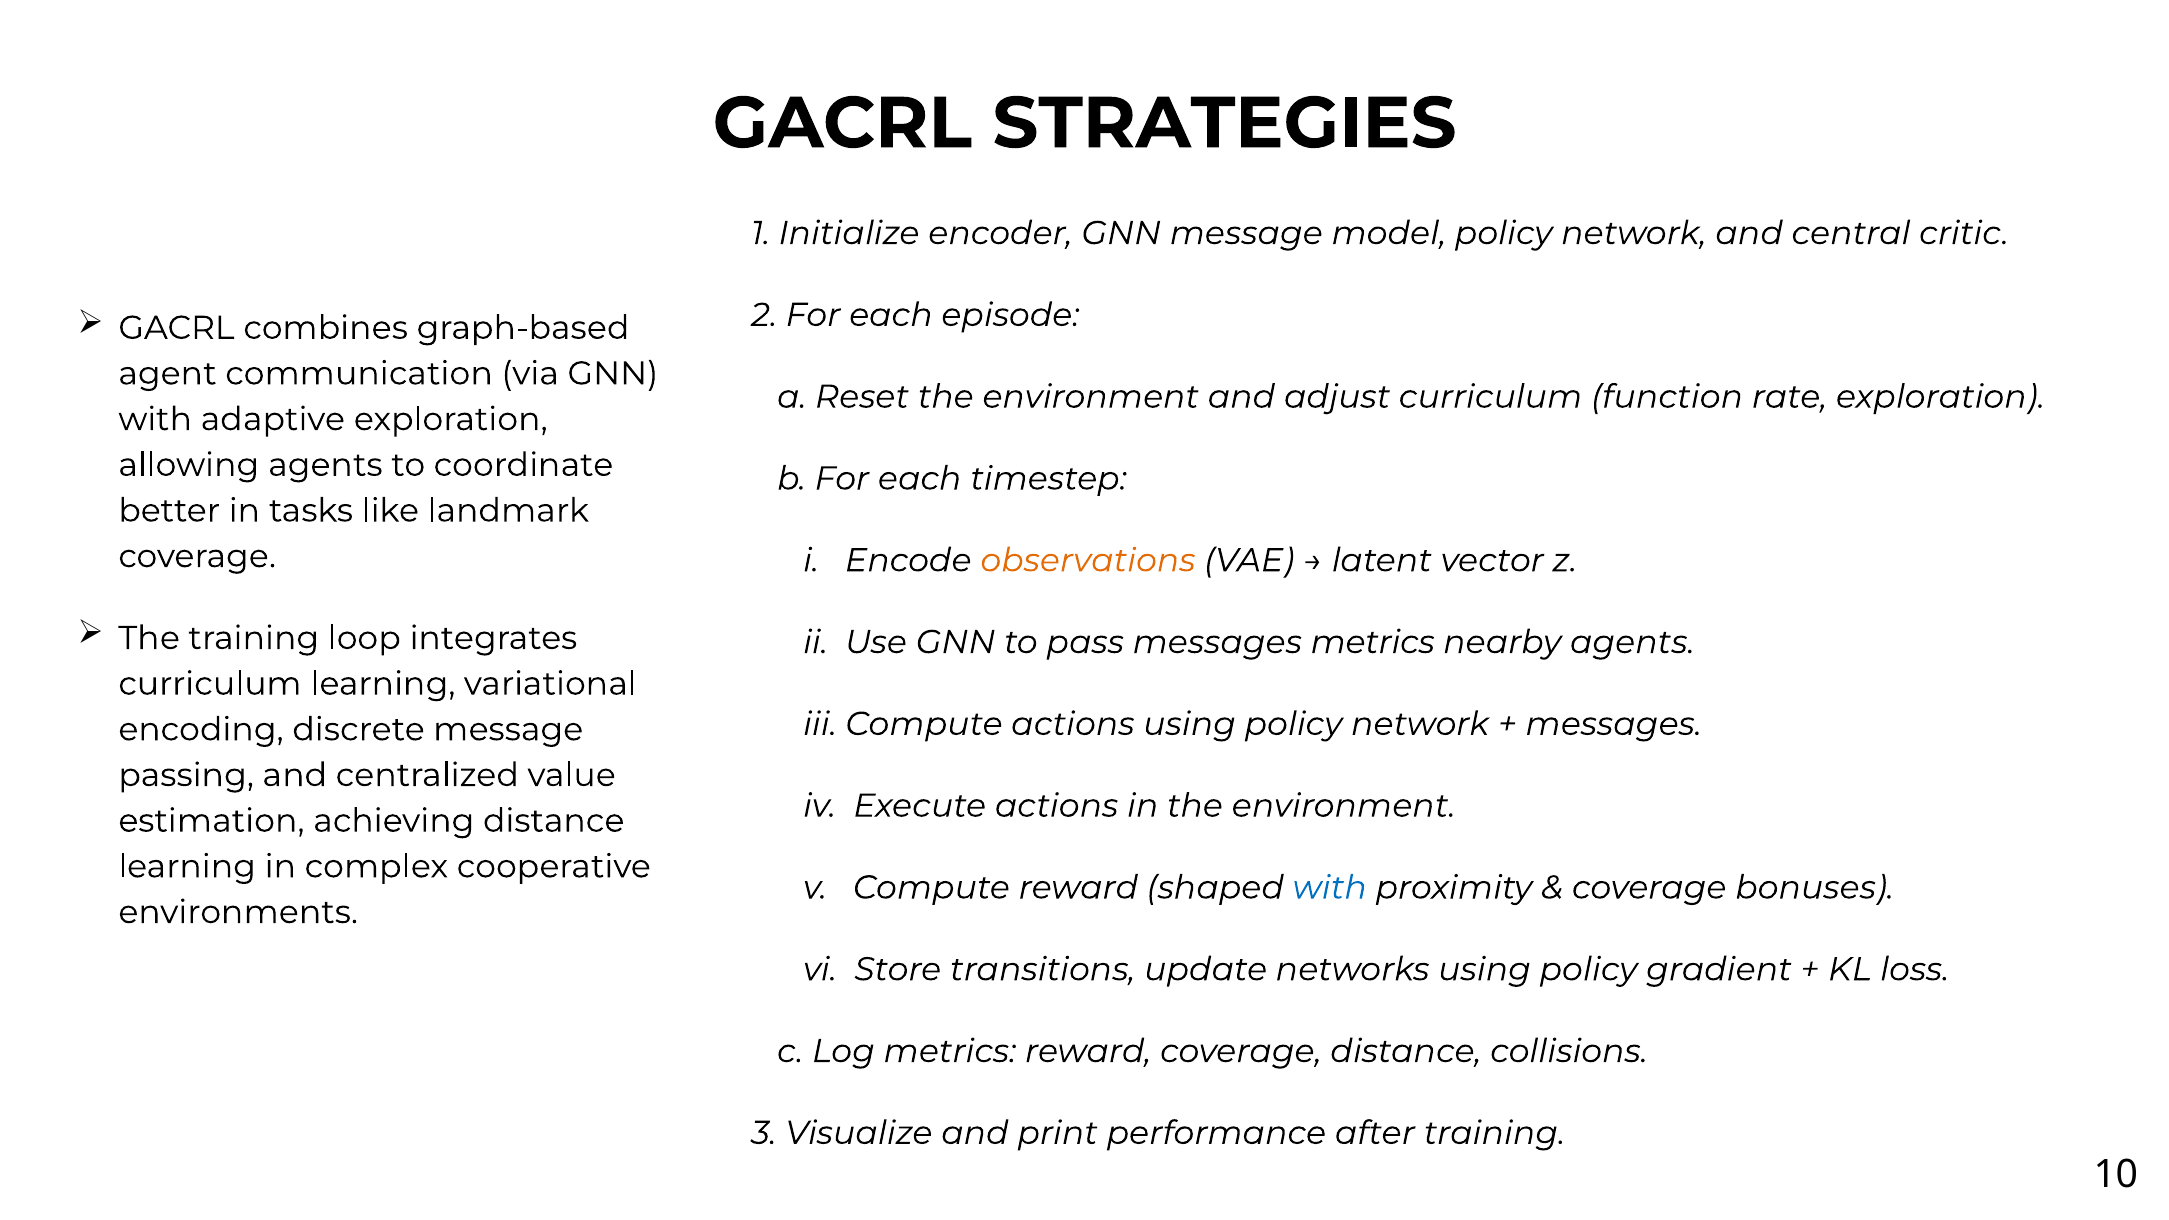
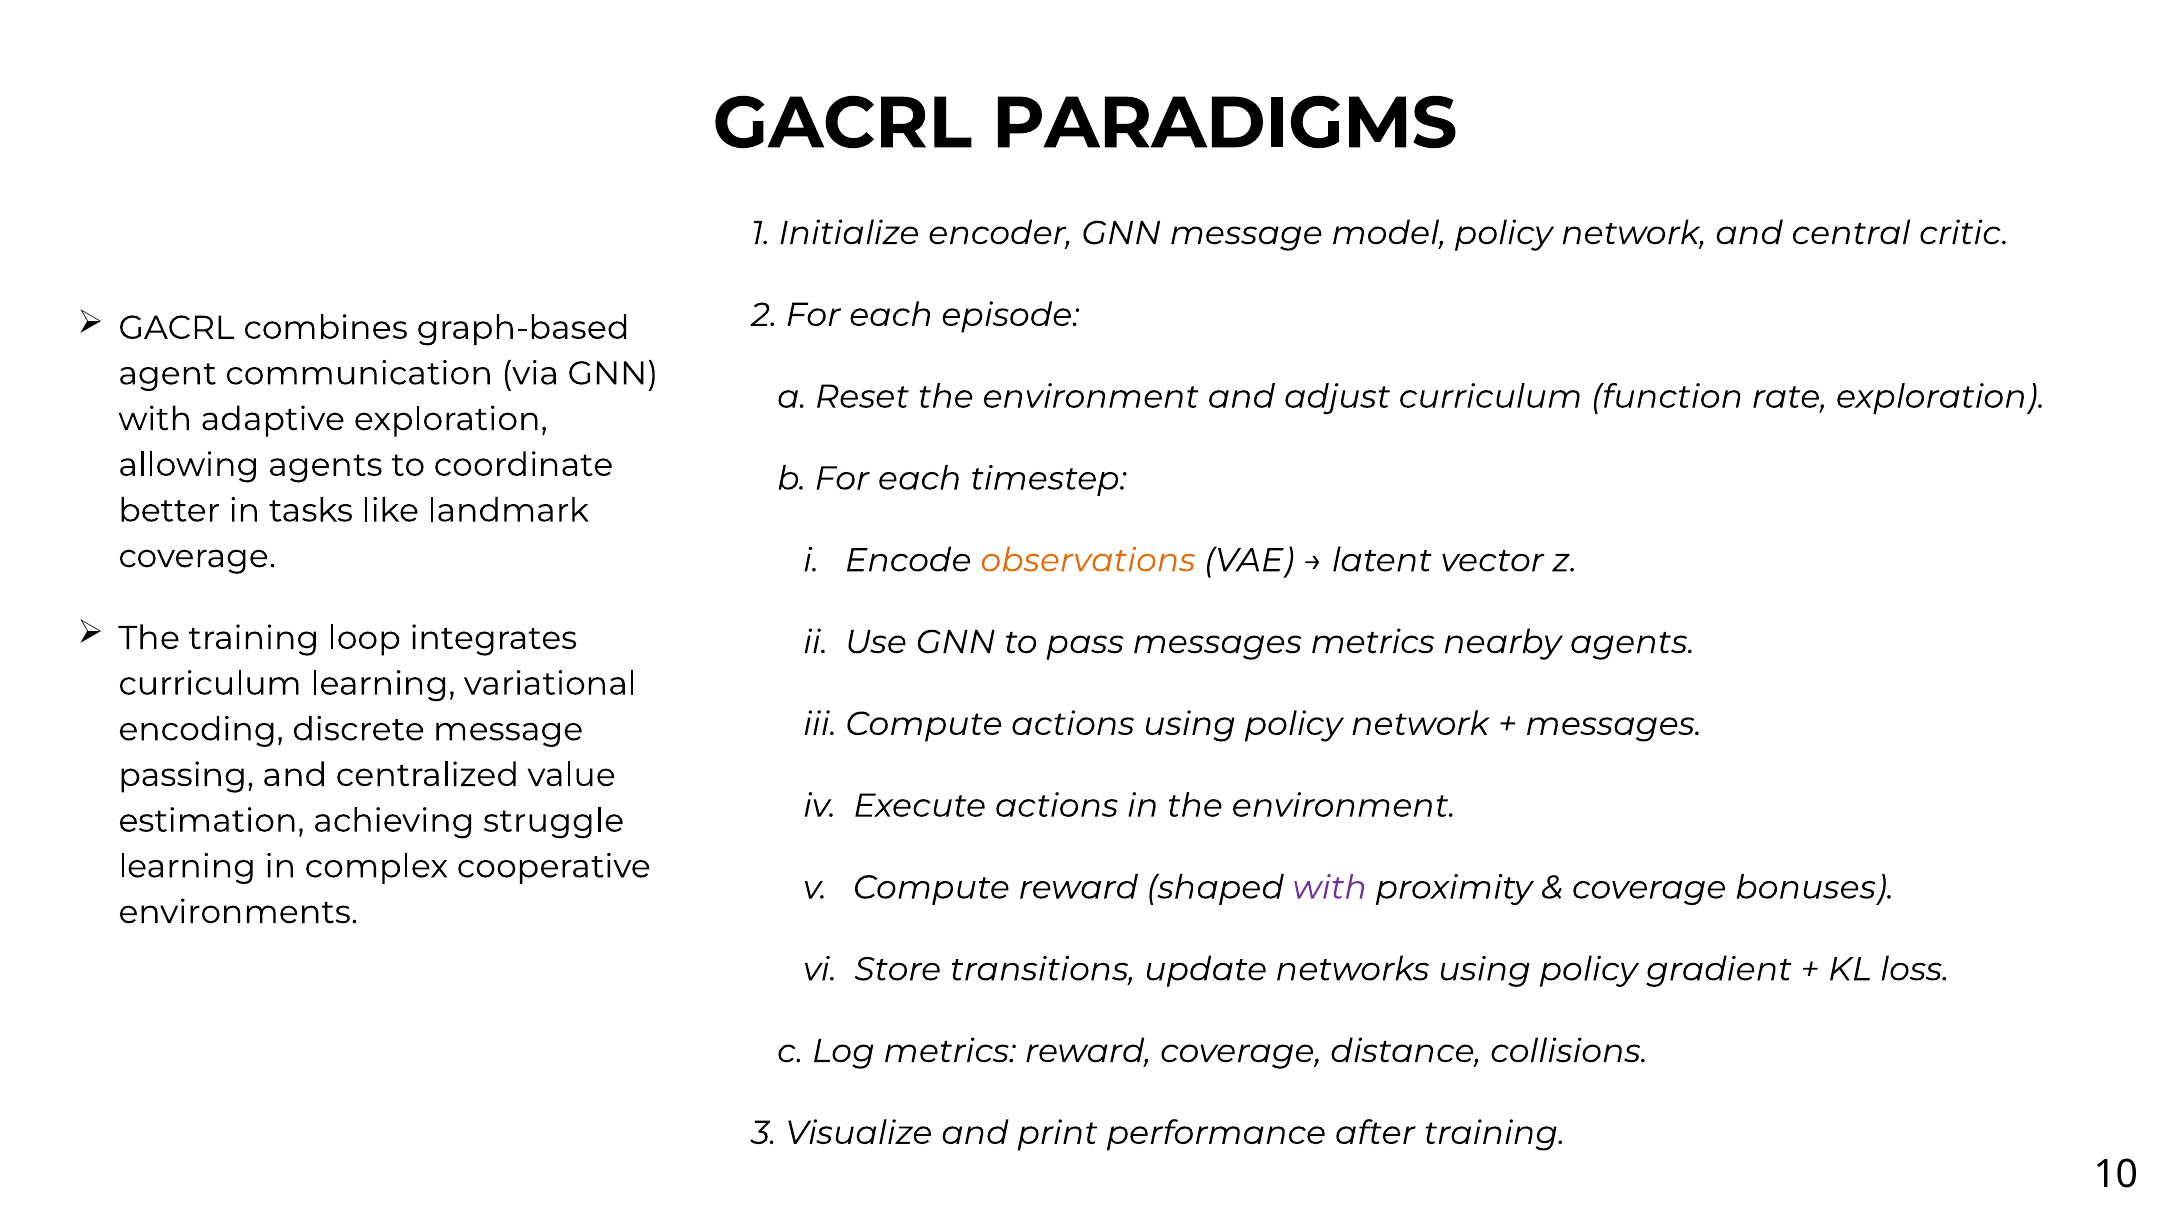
STRATEGIES: STRATEGIES -> PARADIGMS (1225, 123)
achieving distance: distance -> struggle (554, 821)
with colour: blue -> purple (1330, 888)
